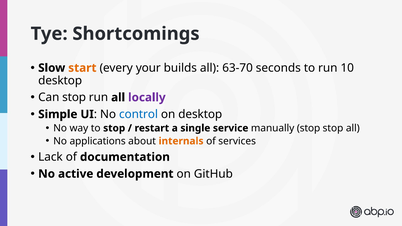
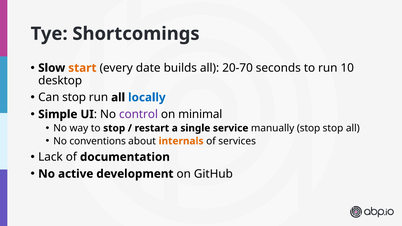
your: your -> date (148, 68)
63-70: 63-70 -> 20-70 (238, 68)
locally colour: purple -> blue (147, 97)
control colour: blue -> purple (138, 114)
on desktop: desktop -> minimal (200, 114)
applications: applications -> conventions (98, 141)
